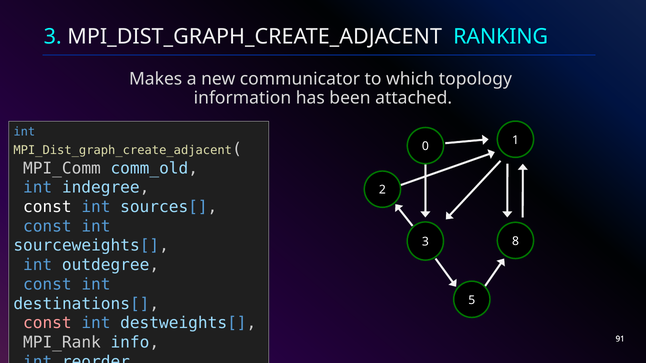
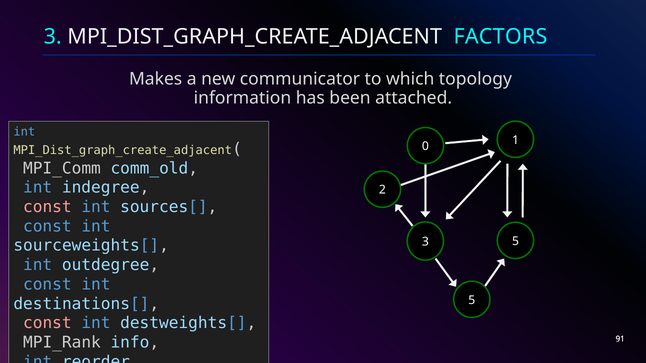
RANKING: RANKING -> FACTORS (500, 37)
const colour: white -> pink (47, 207)
3 8: 8 -> 5 (515, 241)
